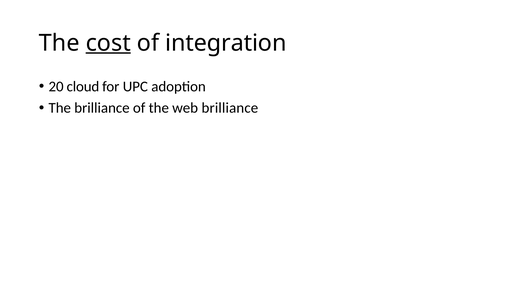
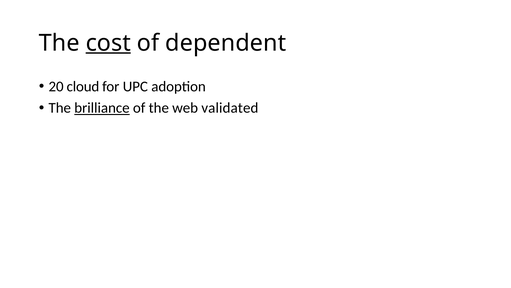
integration: integration -> dependent (226, 43)
brilliance underline: none -> present (102, 108)
web brilliance: brilliance -> validated (230, 108)
